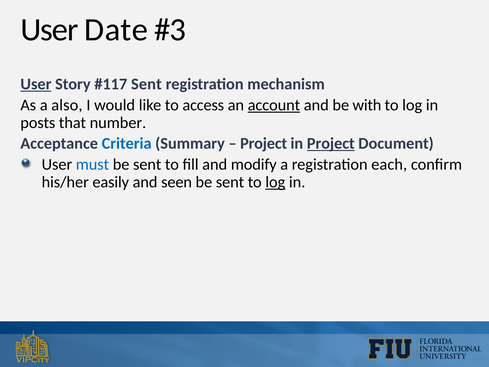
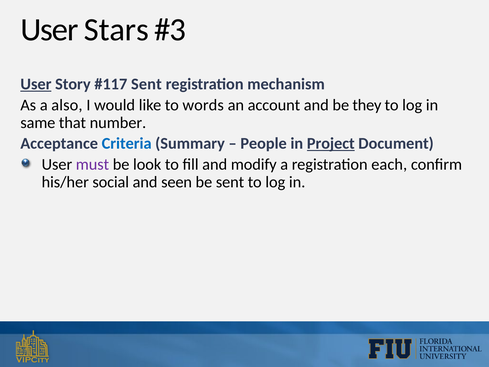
Date: Date -> Stars (116, 30)
access: access -> words (203, 105)
account underline: present -> none (274, 105)
with: with -> they (367, 105)
posts: posts -> same (38, 123)
Project: Project -> People (264, 143)
must colour: blue -> purple (92, 164)
sent: sent -> look (147, 164)
easily: easily -> social (111, 182)
log underline: present -> none (275, 182)
